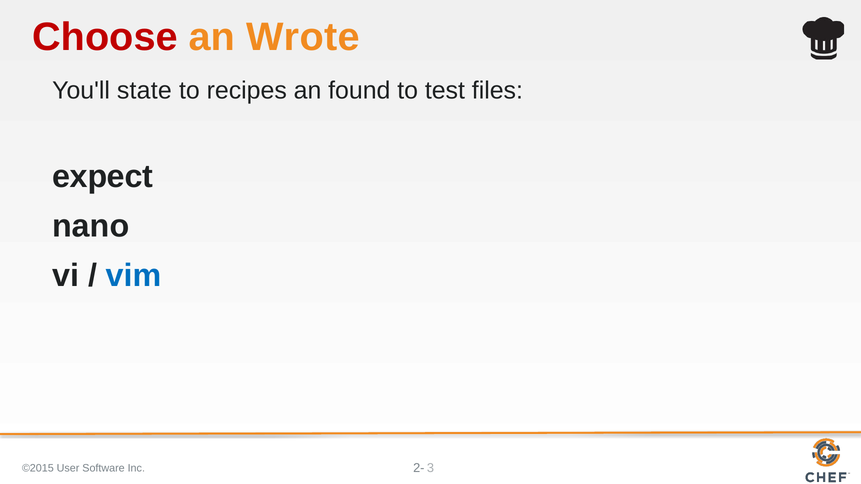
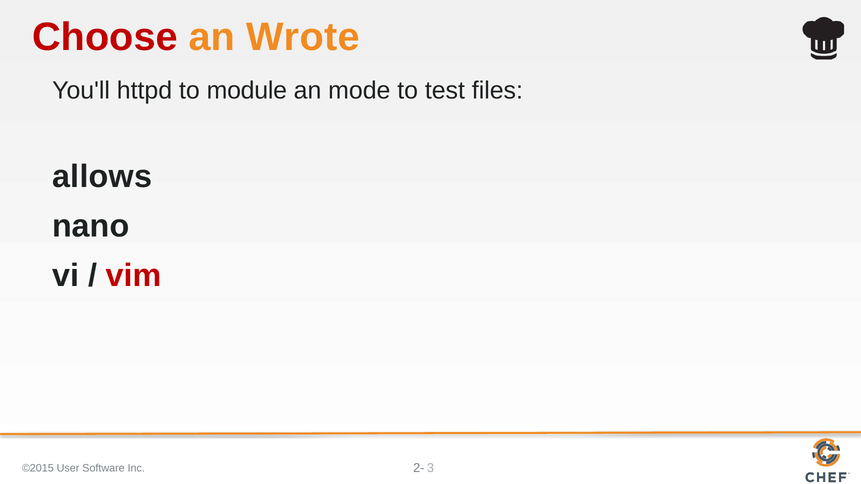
state: state -> httpd (144, 91)
recipes: recipes -> module (247, 91)
found: found -> mode (359, 91)
expect: expect -> allows (102, 177)
vim colour: blue -> red (134, 276)
